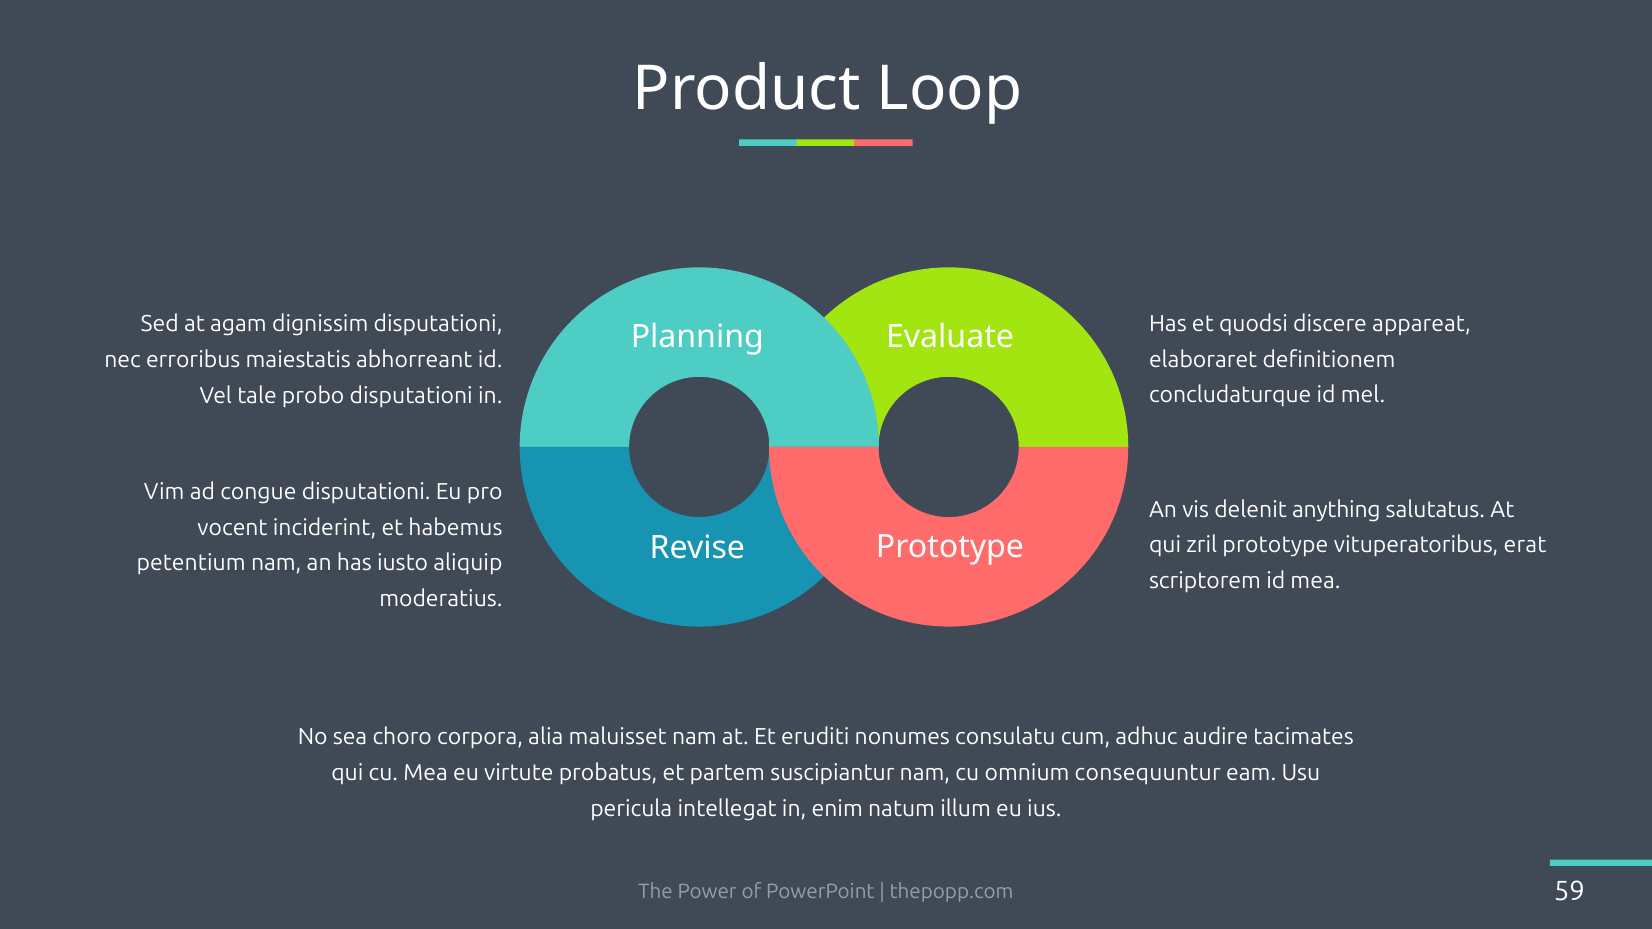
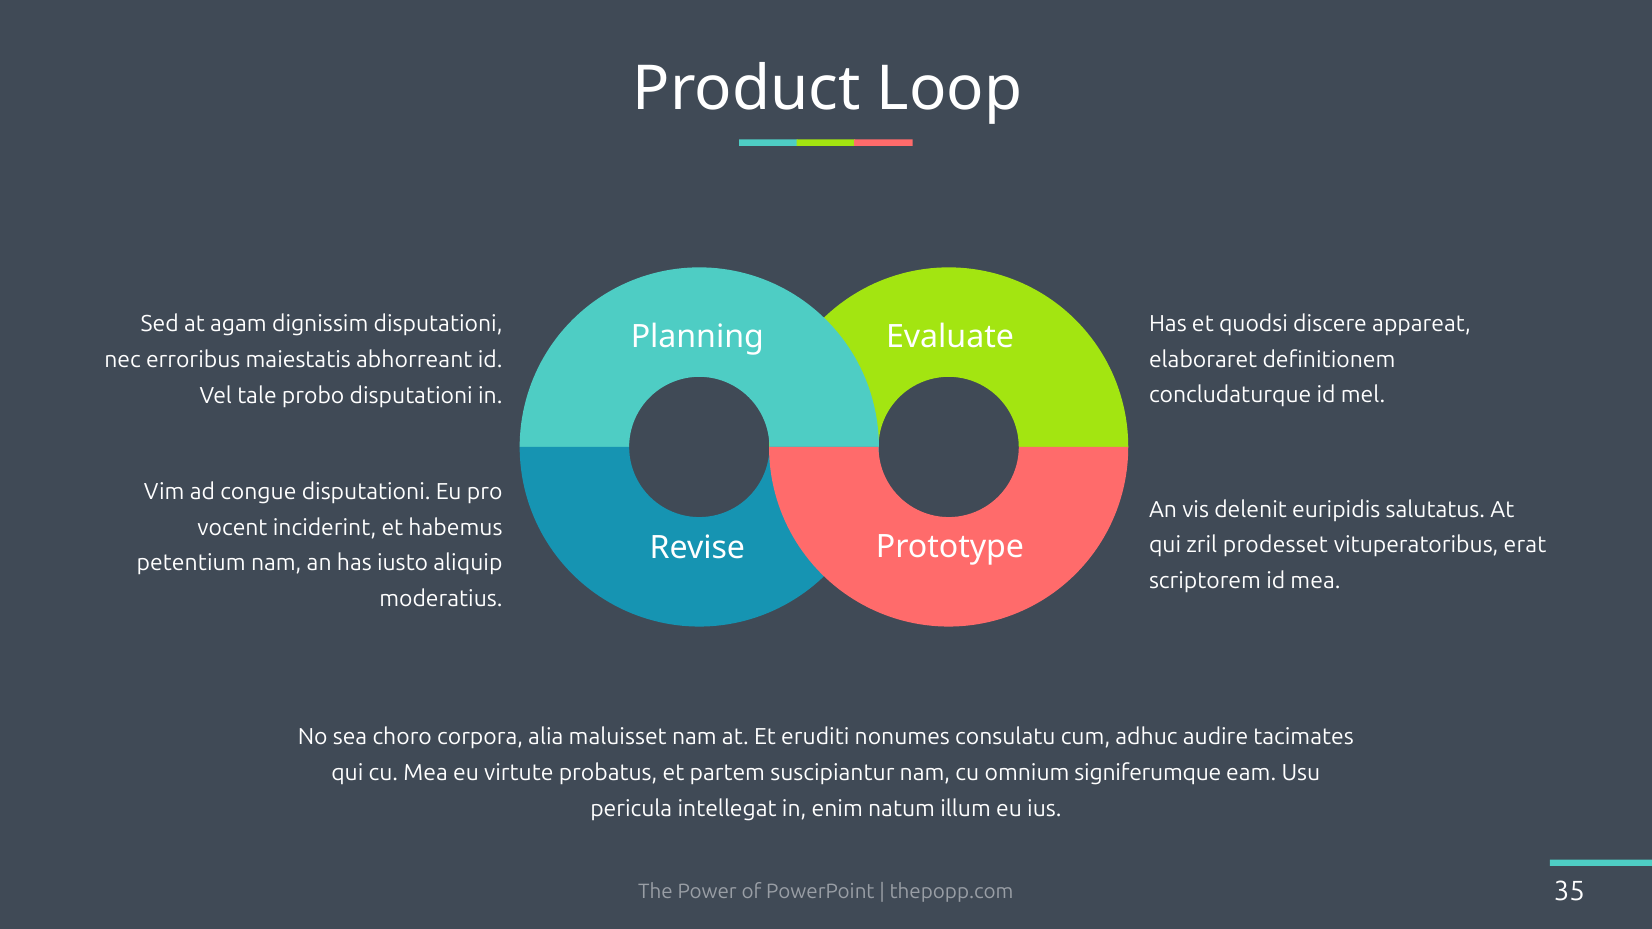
anything: anything -> euripidis (1336, 510)
zril prototype: prototype -> prodesset (1275, 545)
consequuntur: consequuntur -> signiferumque (1148, 773)
59: 59 -> 35 (1569, 891)
